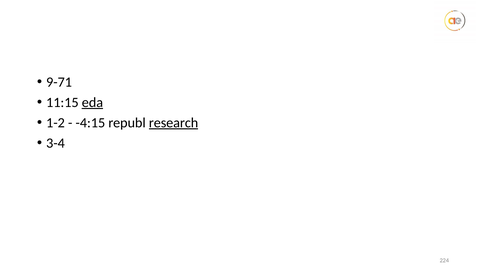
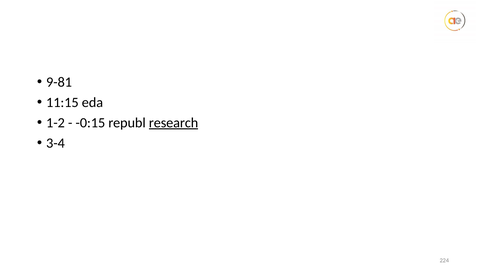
9-71: 9-71 -> 9-81 (59, 82)
eda underline: present -> none (92, 103)
-4:15: -4:15 -> -0:15 (90, 123)
